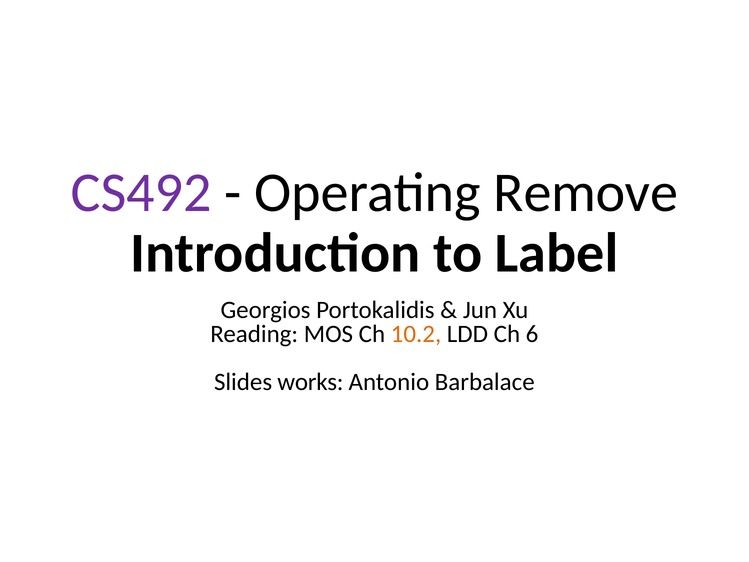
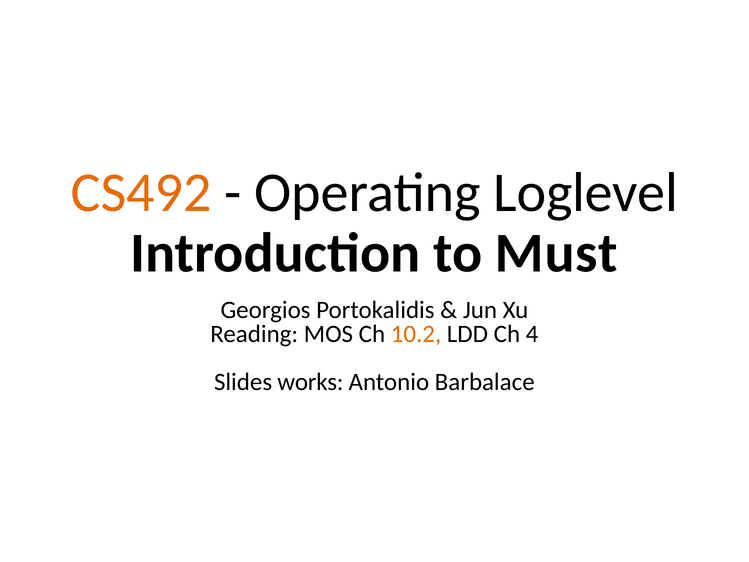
CS492 colour: purple -> orange (141, 192)
Remove: Remove -> Loglevel (586, 192)
Label: Label -> Must (556, 253)
6: 6 -> 4 (532, 334)
